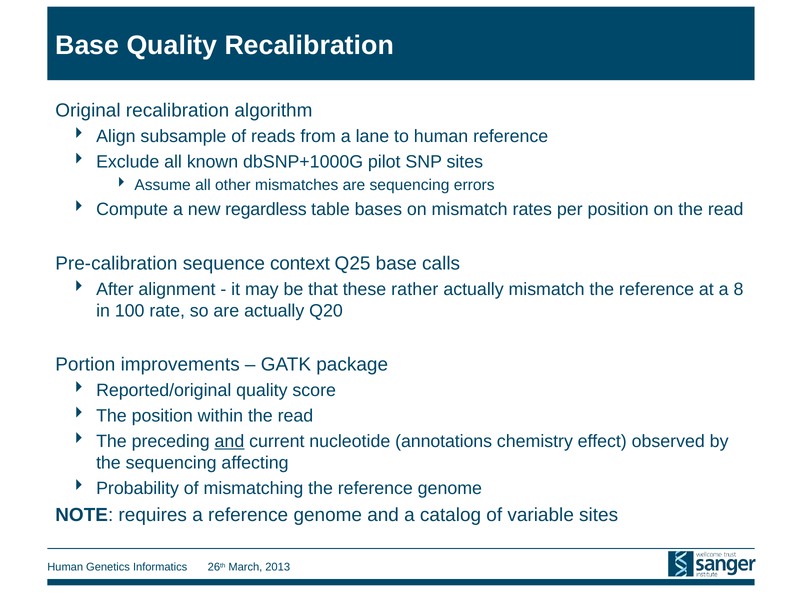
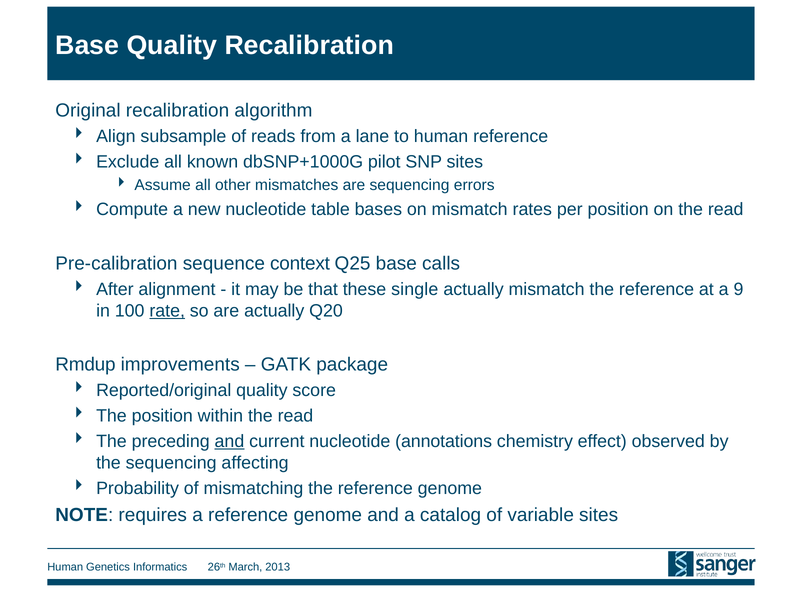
new regardless: regardless -> nucleotide (266, 209)
rather: rather -> single (415, 289)
8: 8 -> 9 (738, 289)
rate underline: none -> present (167, 310)
Portion: Portion -> Rmdup (85, 364)
